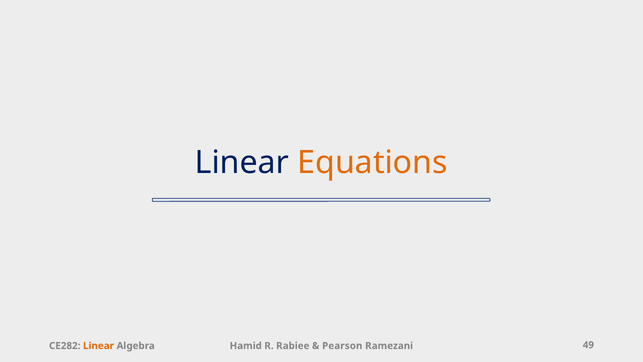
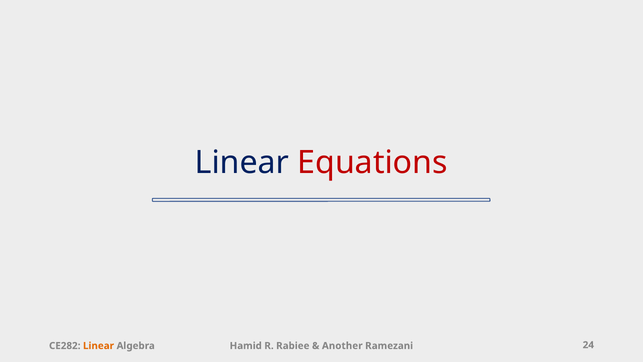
Equations colour: orange -> red (373, 163)
Pearson: Pearson -> Another (342, 346)
49: 49 -> 24 (588, 345)
